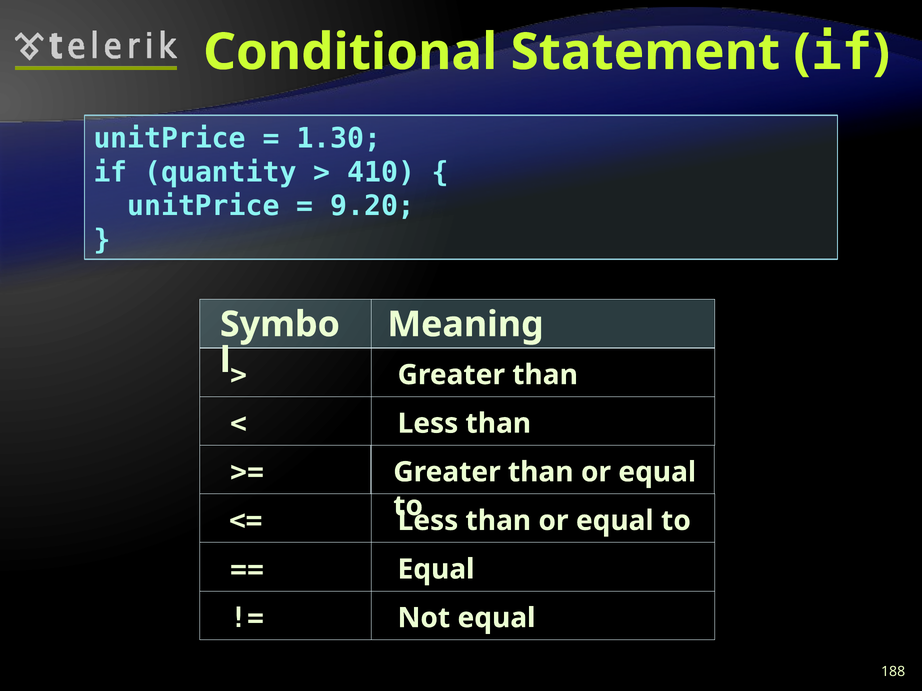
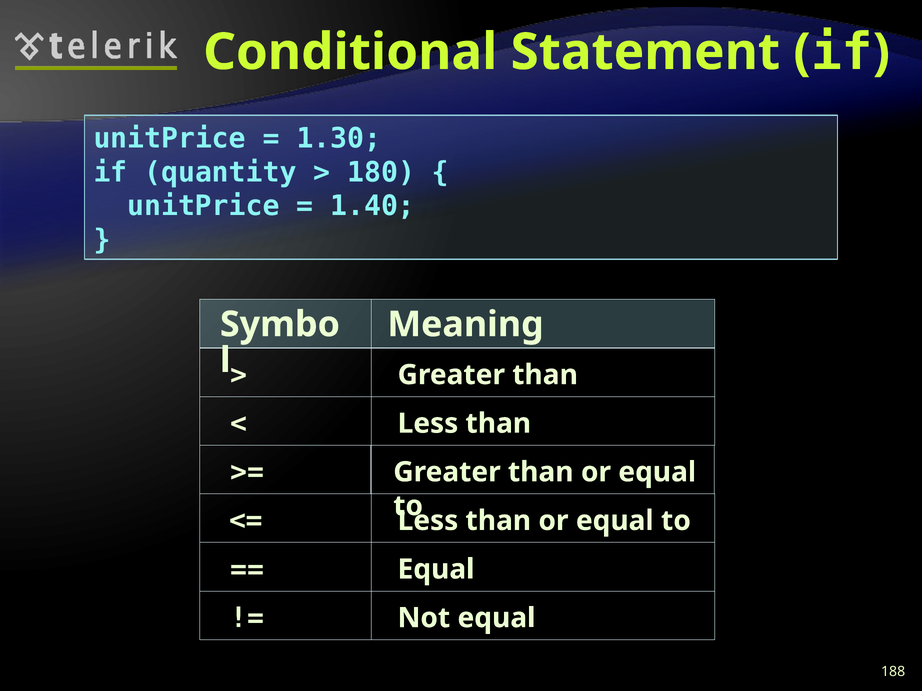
410: 410 -> 180 (381, 172)
9.20: 9.20 -> 1.40 (373, 206)
